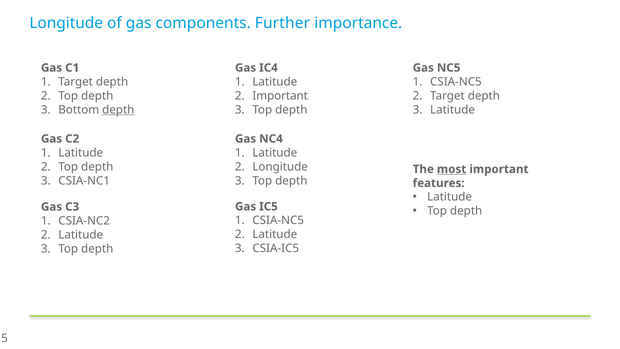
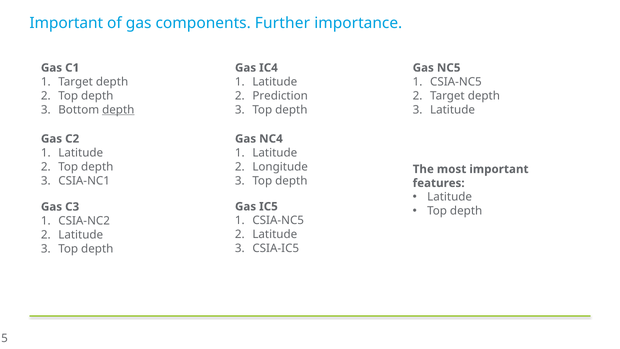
Longitude: Longitude -> Important (66, 23)
Important: Important -> Prediction (280, 96)
most underline: present -> none (452, 169)
